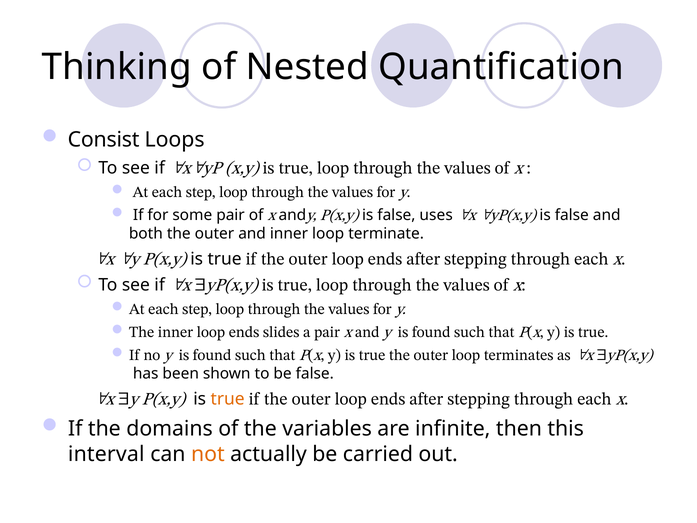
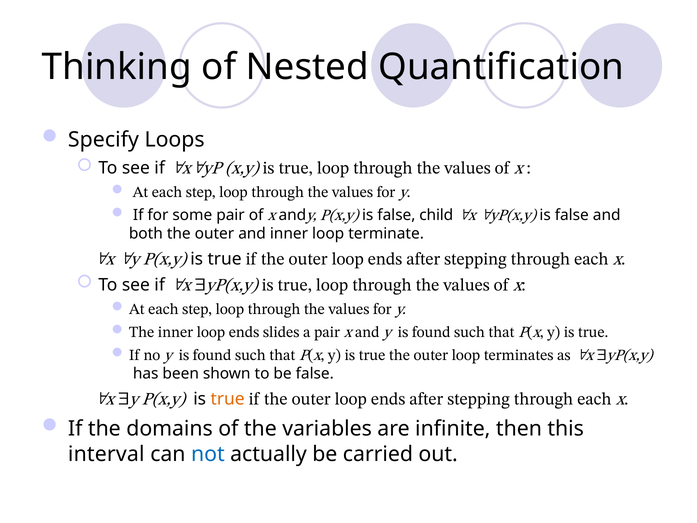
Consist: Consist -> Specify (103, 140)
uses: uses -> child (436, 215)
not colour: orange -> blue (208, 454)
